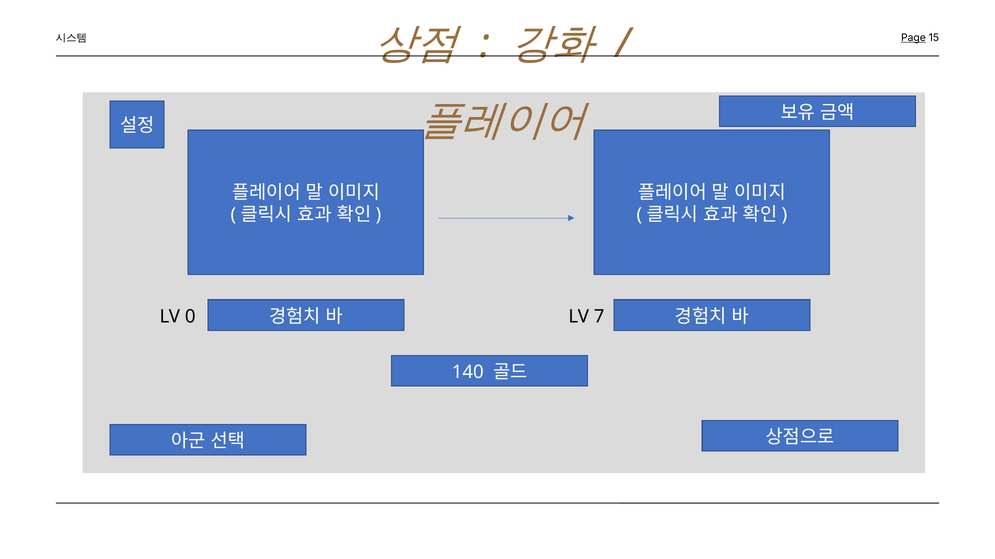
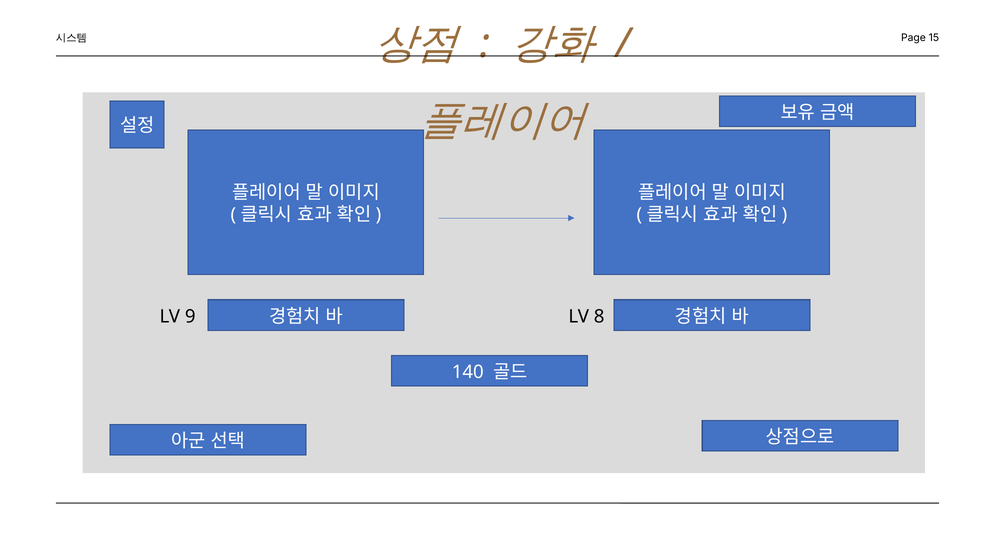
Page underline: present -> none (913, 38)
0: 0 -> 9 (190, 317)
7: 7 -> 8 (599, 317)
